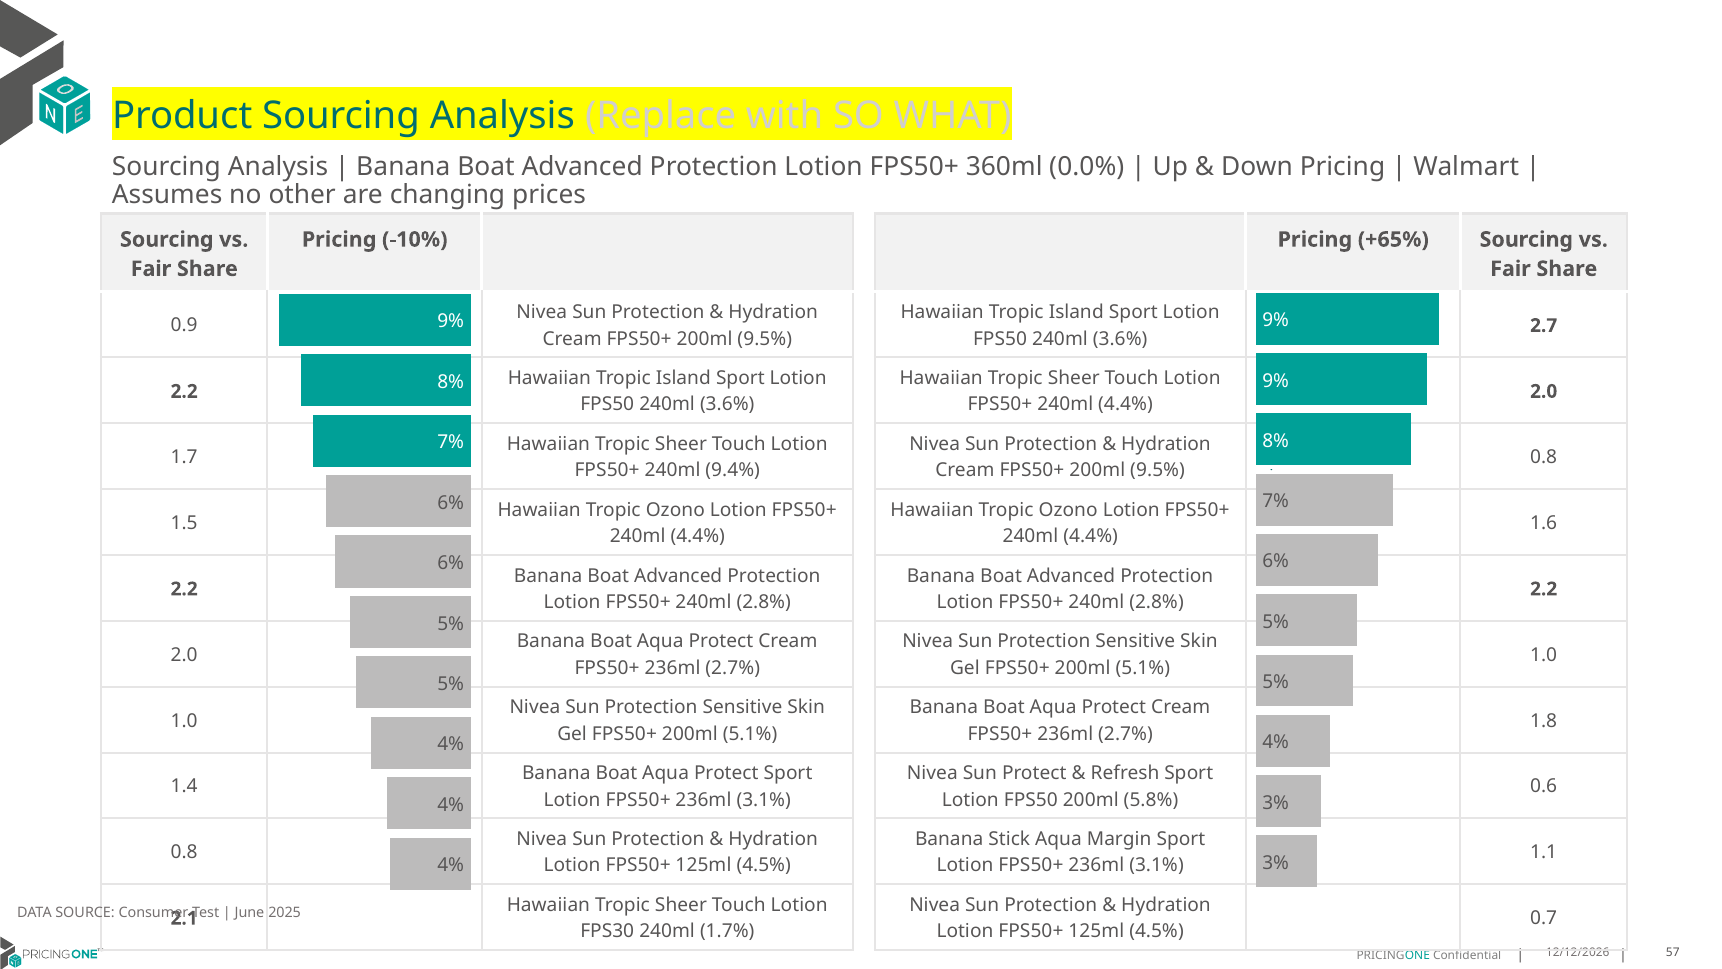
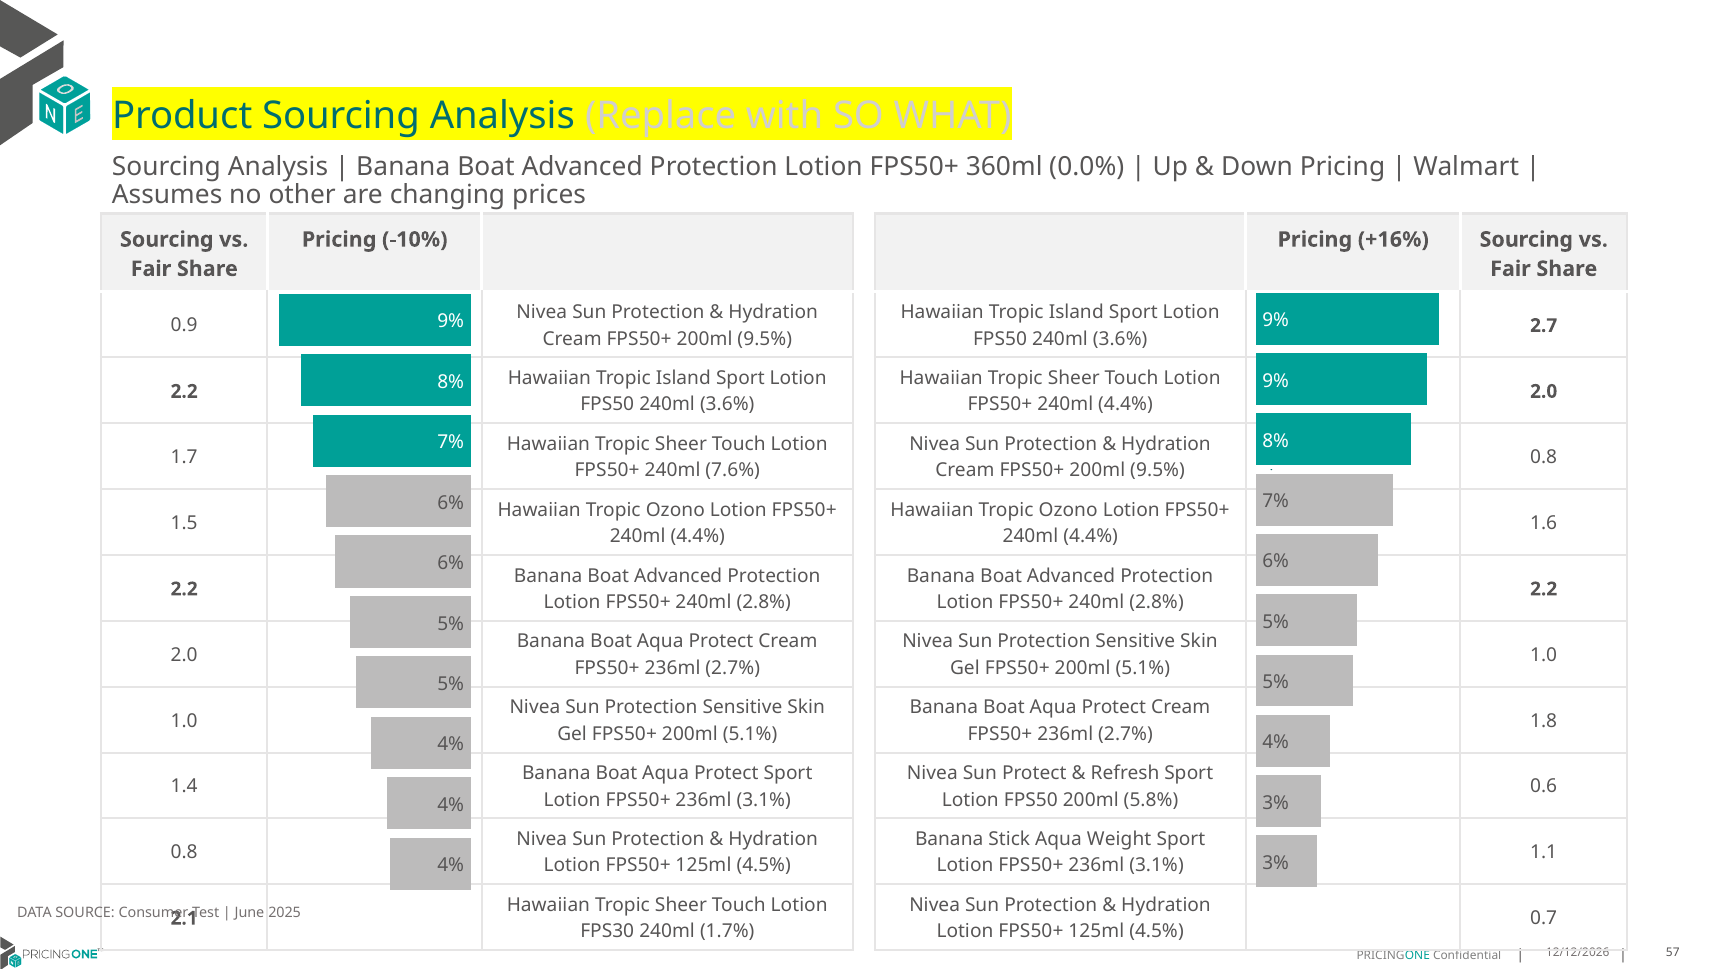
+65%: +65% -> +16% (1393, 239)
9.4%: 9.4% -> 7.6% (733, 470)
Margin: Margin -> Weight (1119, 839)
